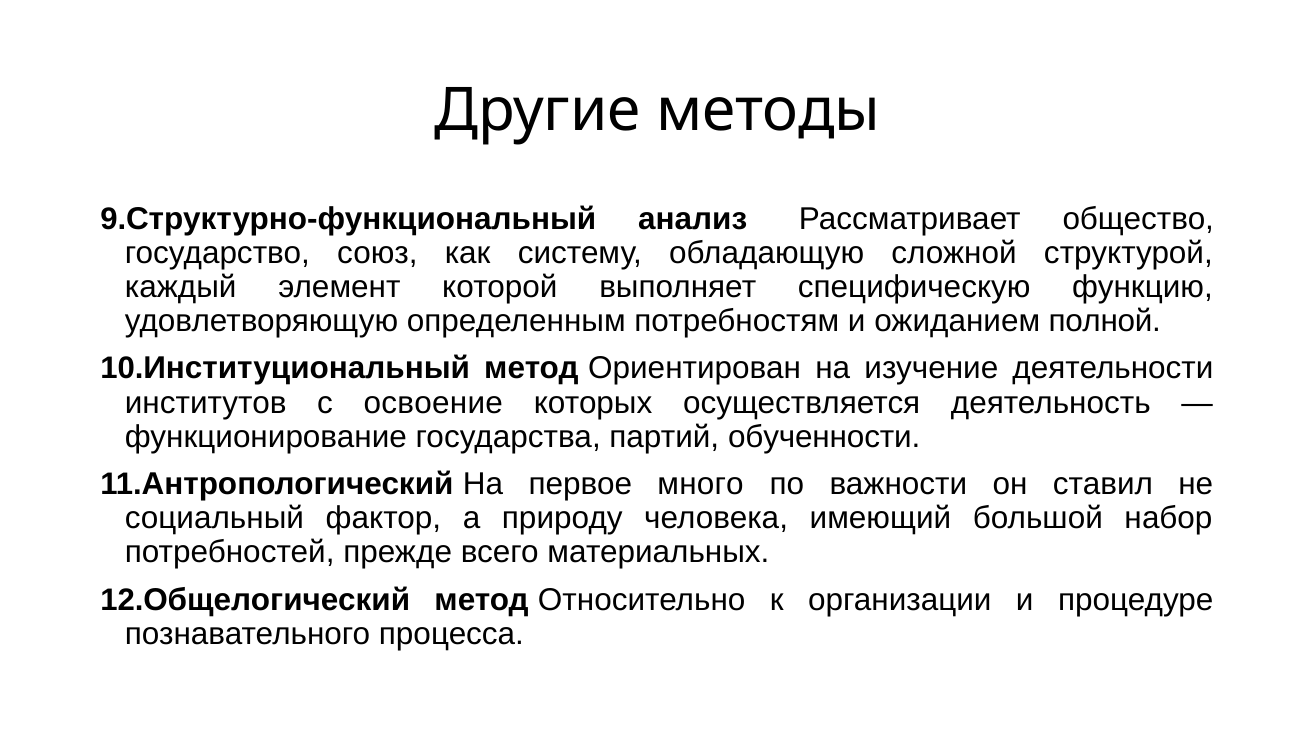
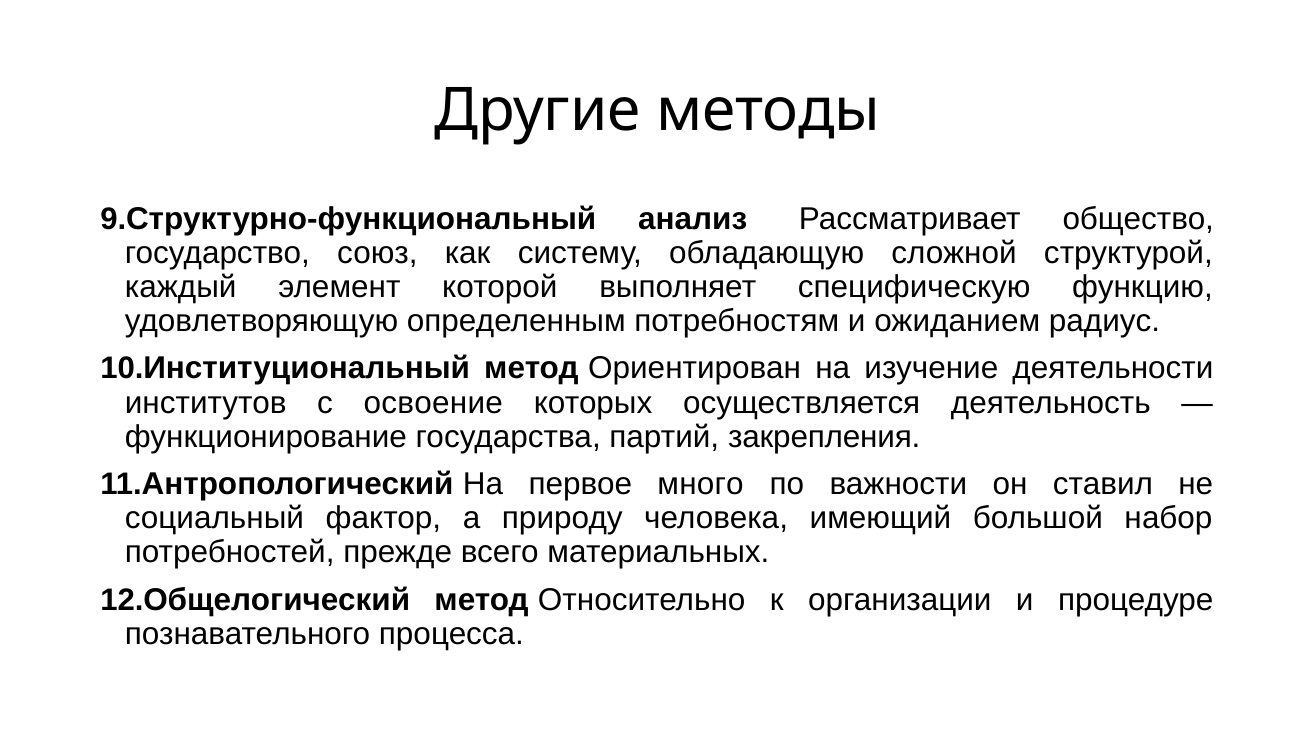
полной: полной -> радиус (1105, 321)
обученности: обученности -> закрепления (824, 436)
